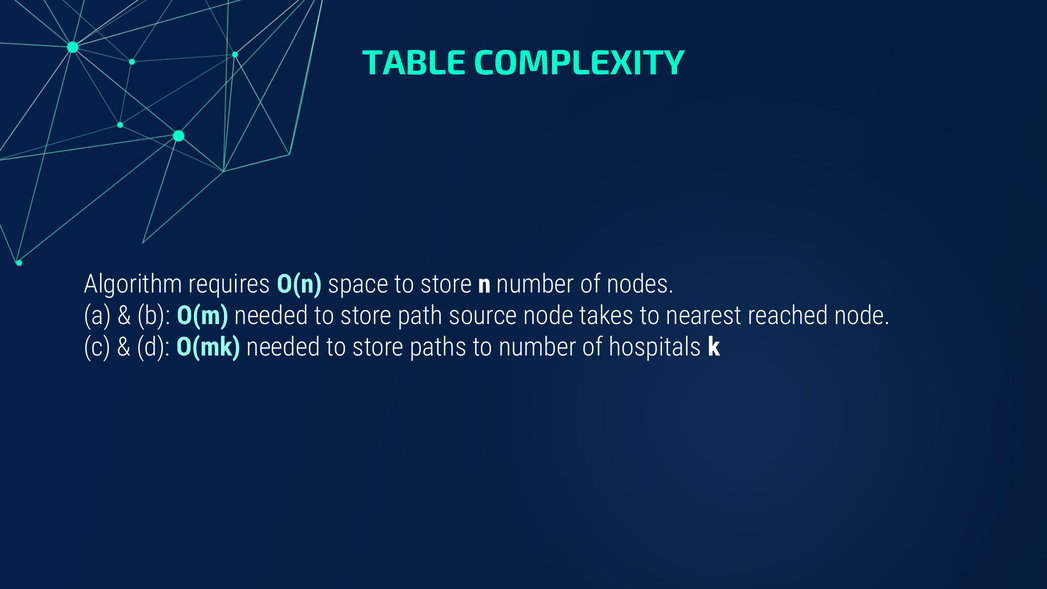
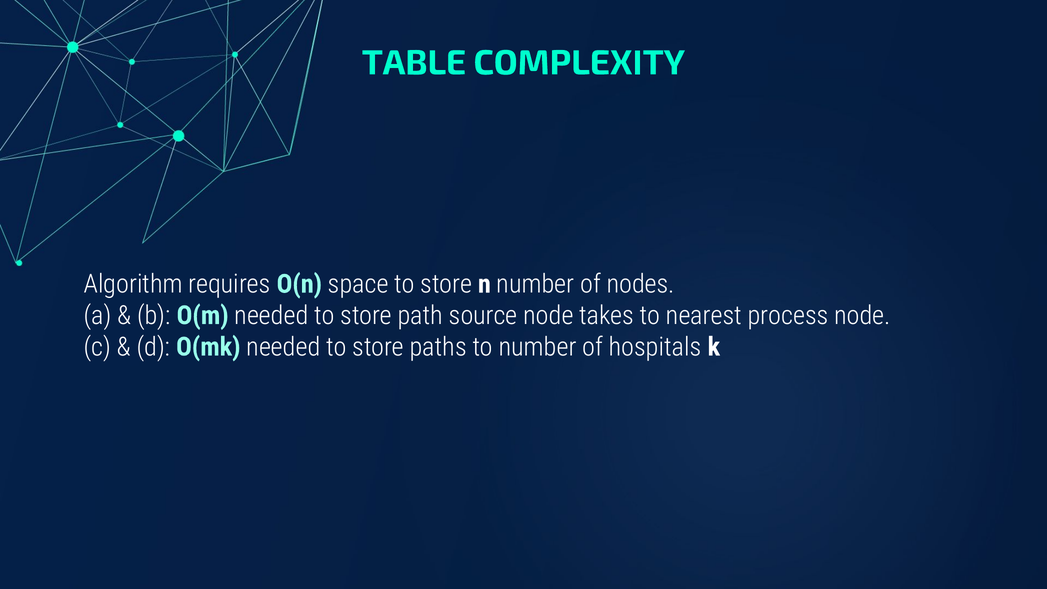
reached: reached -> process (788, 315)
